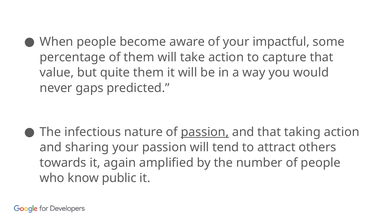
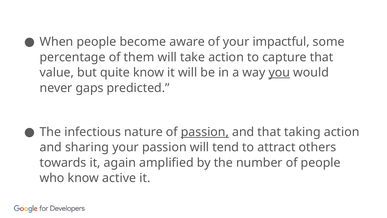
quite them: them -> know (149, 72)
you underline: none -> present (279, 72)
public: public -> active (119, 178)
